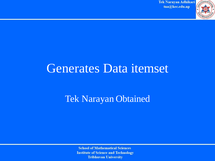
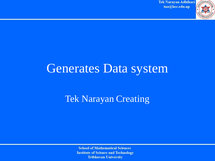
itemset: itemset -> system (150, 68)
Obtained: Obtained -> Creating (133, 99)
